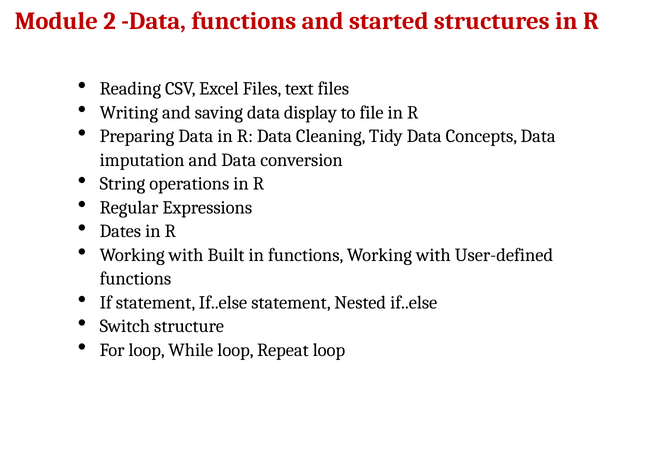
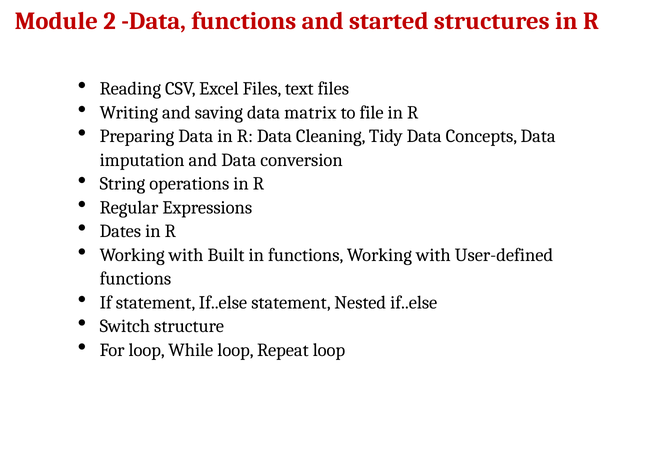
display: display -> matrix (310, 113)
